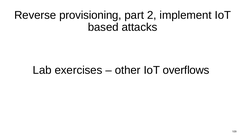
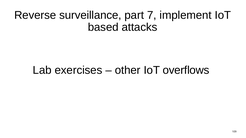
provisioning: provisioning -> surveillance (90, 15)
2: 2 -> 7 (152, 15)
